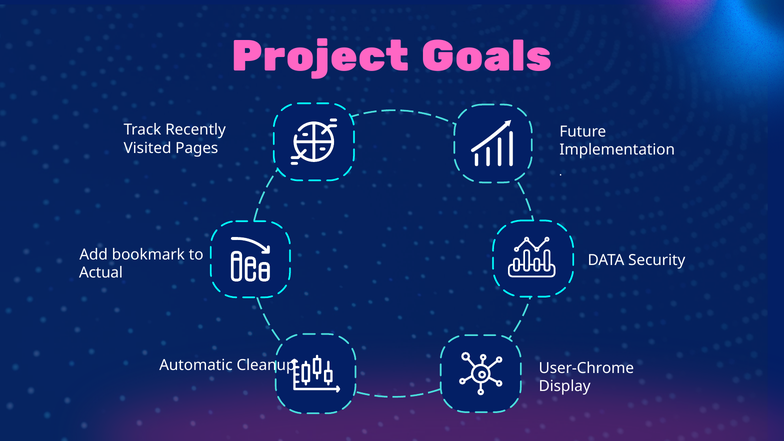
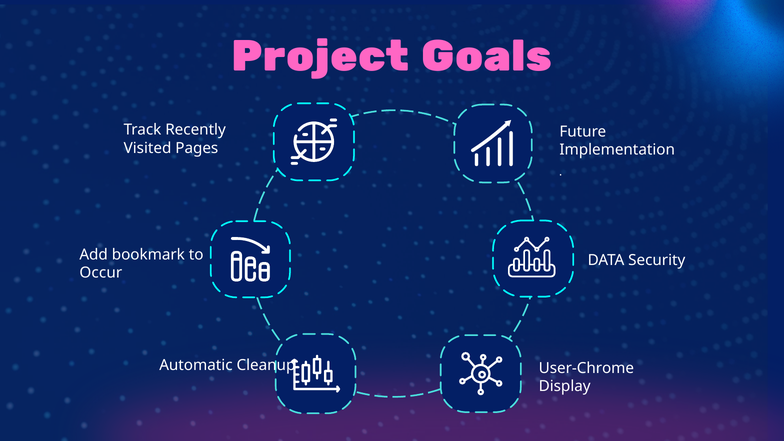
Actual: Actual -> Occur (101, 273)
